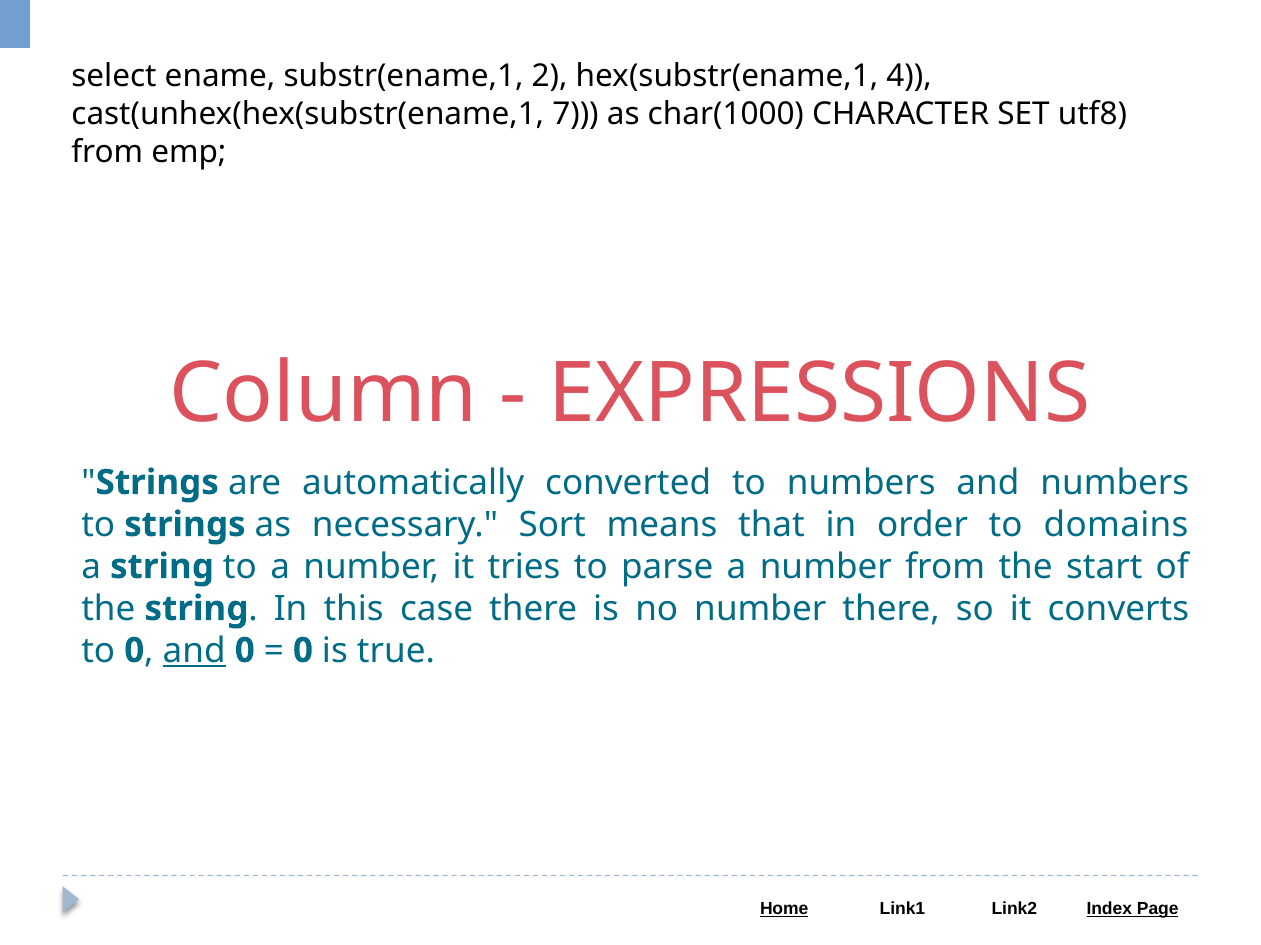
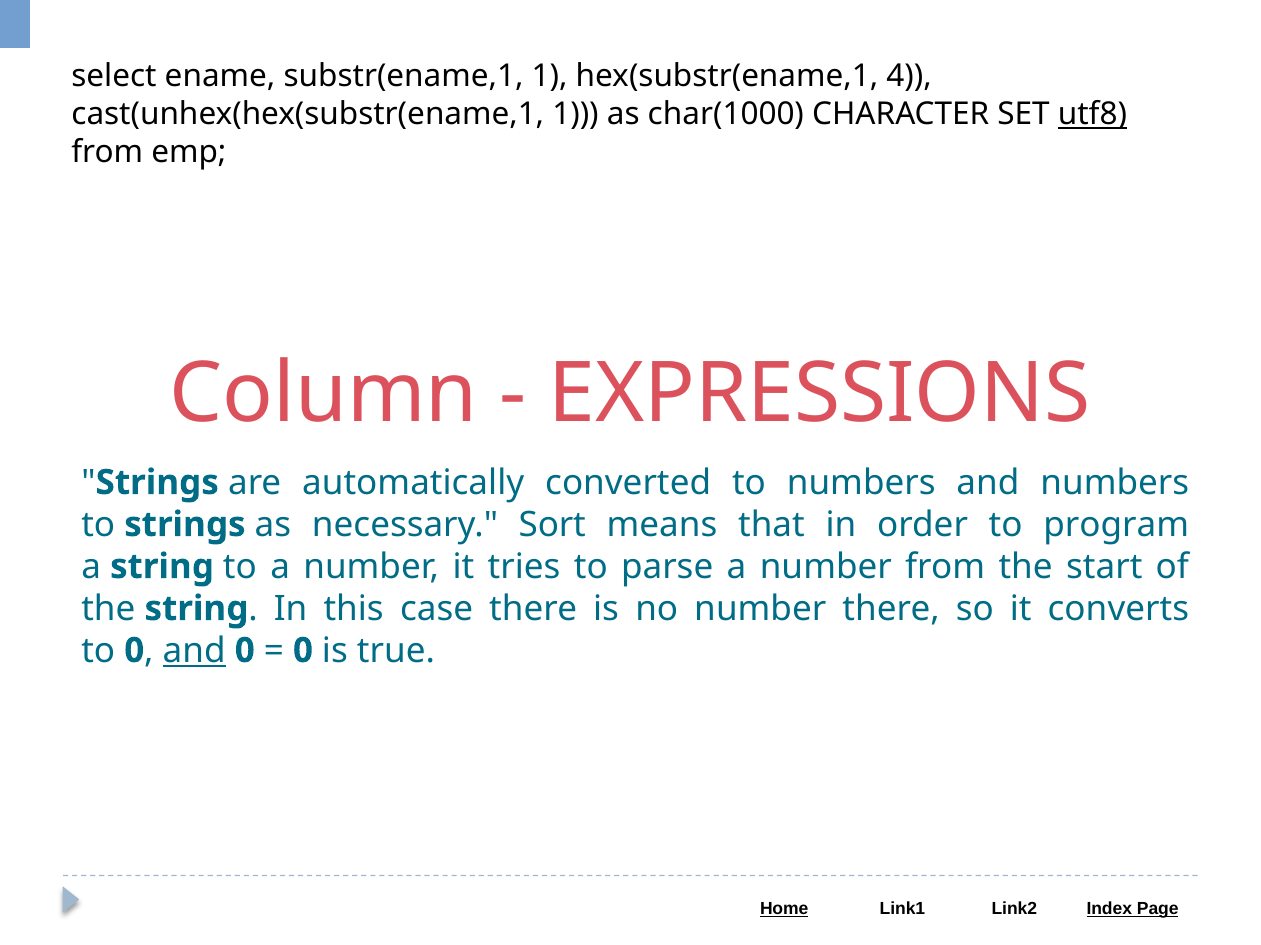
substr(ename,1 2: 2 -> 1 (550, 77)
cast(unhex(hex(substr(ename,1 7: 7 -> 1 (576, 114)
utf8 underline: none -> present (1092, 114)
domains: domains -> program (1116, 525)
